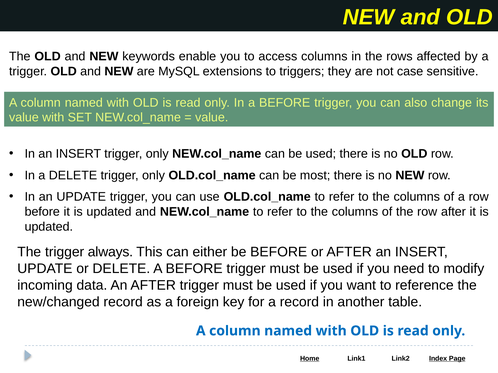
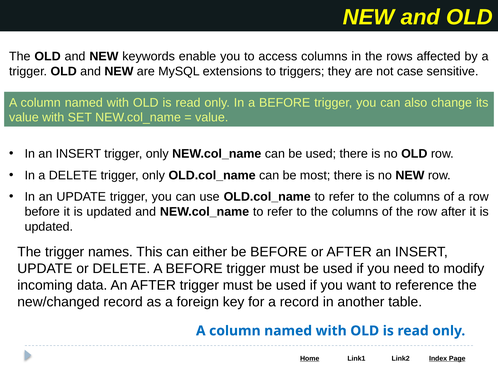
always: always -> names (110, 252)
